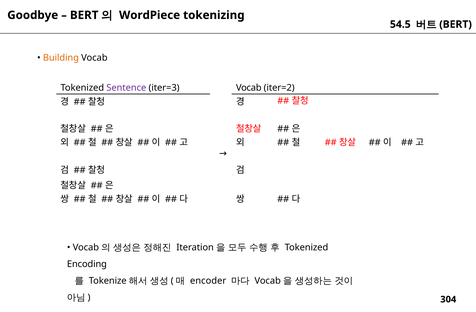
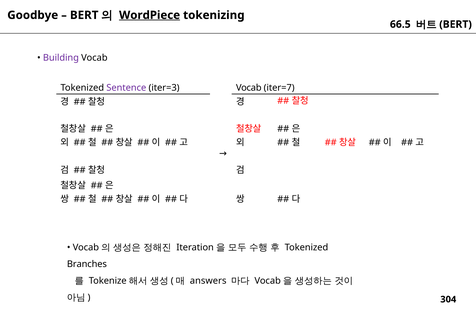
WordPiece underline: none -> present (150, 15)
54.5: 54.5 -> 66.5 (400, 24)
Building colour: orange -> purple (61, 58)
iter=2: iter=2 -> iter=7 (279, 88)
Encoding: Encoding -> Branches (87, 265)
encoder: encoder -> answers (208, 281)
